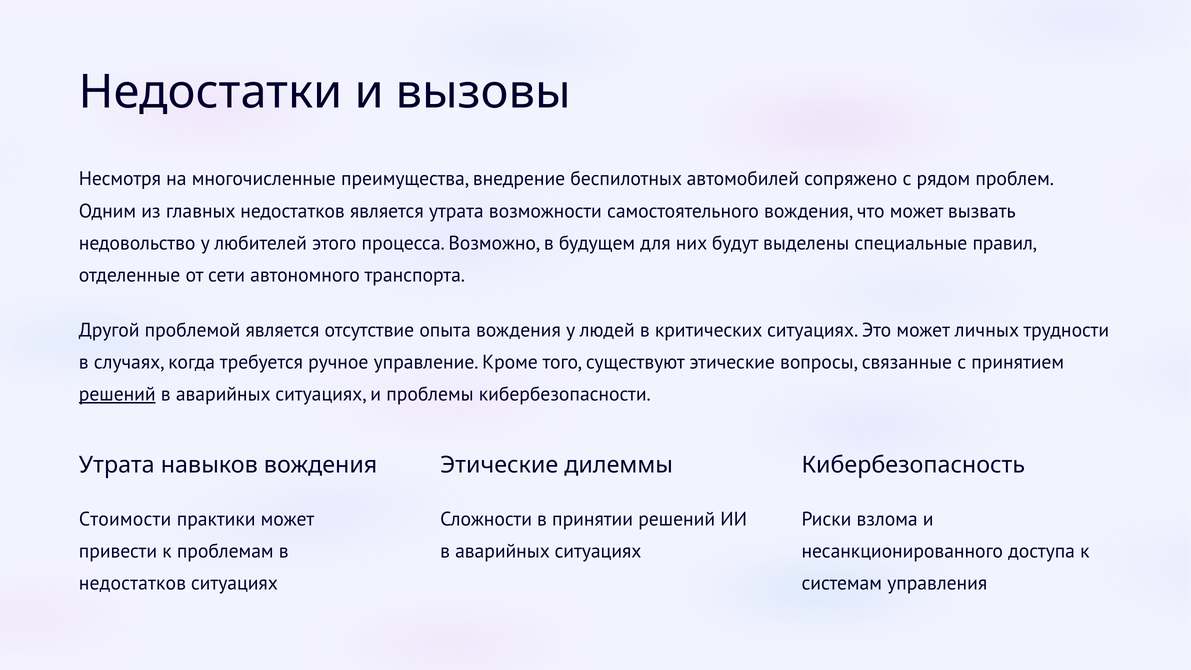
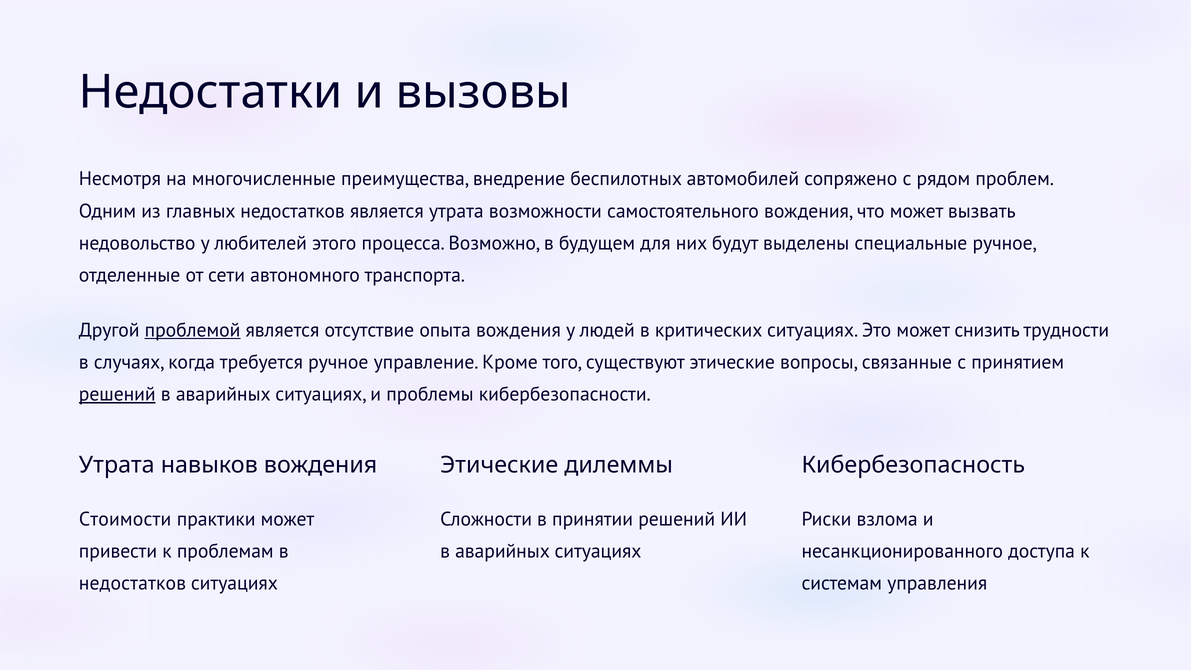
специальные правил: правил -> ручное (1005, 243)
проблемой underline: none -> present (193, 330)
личных: личных -> снизить (987, 330)
